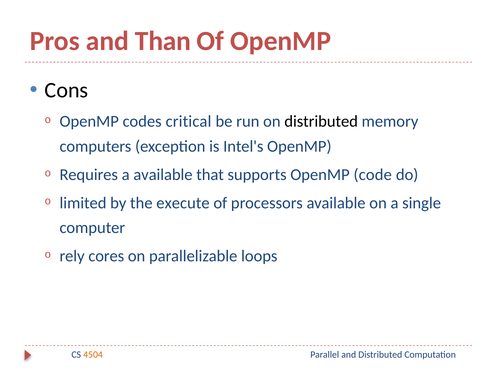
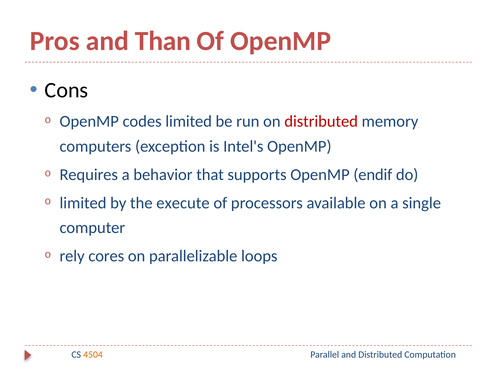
codes critical: critical -> limited (189, 121)
distributed colour: black -> red (321, 121)
a available: available -> behavior (163, 175)
code: code -> endif (373, 175)
